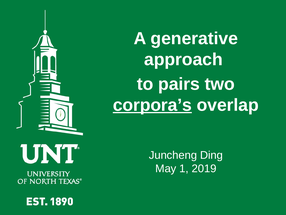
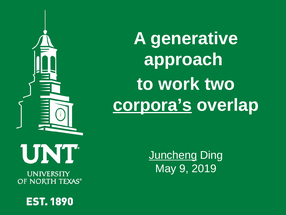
pairs: pairs -> work (179, 84)
Juncheng underline: none -> present (173, 155)
1: 1 -> 9 (184, 168)
